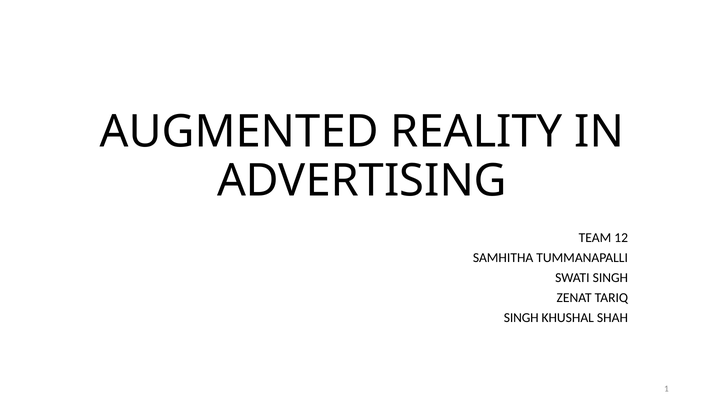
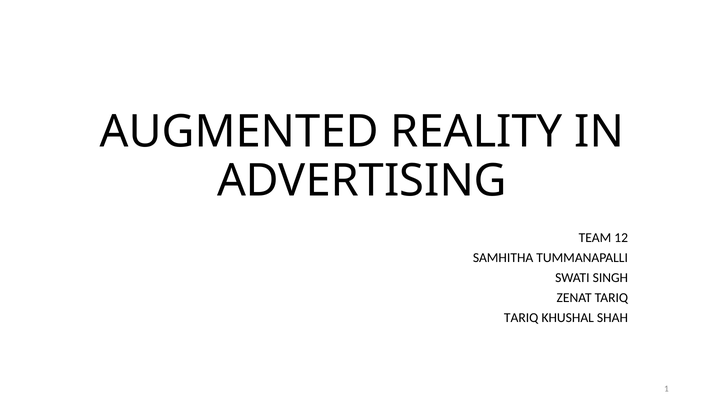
SINGH: SINGH -> TARIQ (521, 318)
